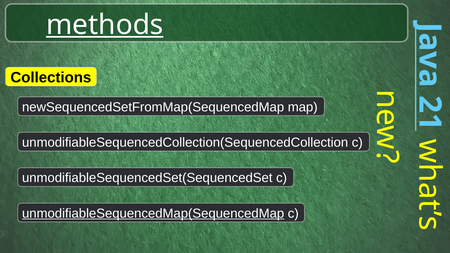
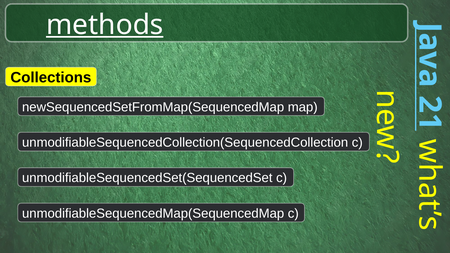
unmodifiableSequencedMap(SequencedMap underline: present -> none (153, 214)
